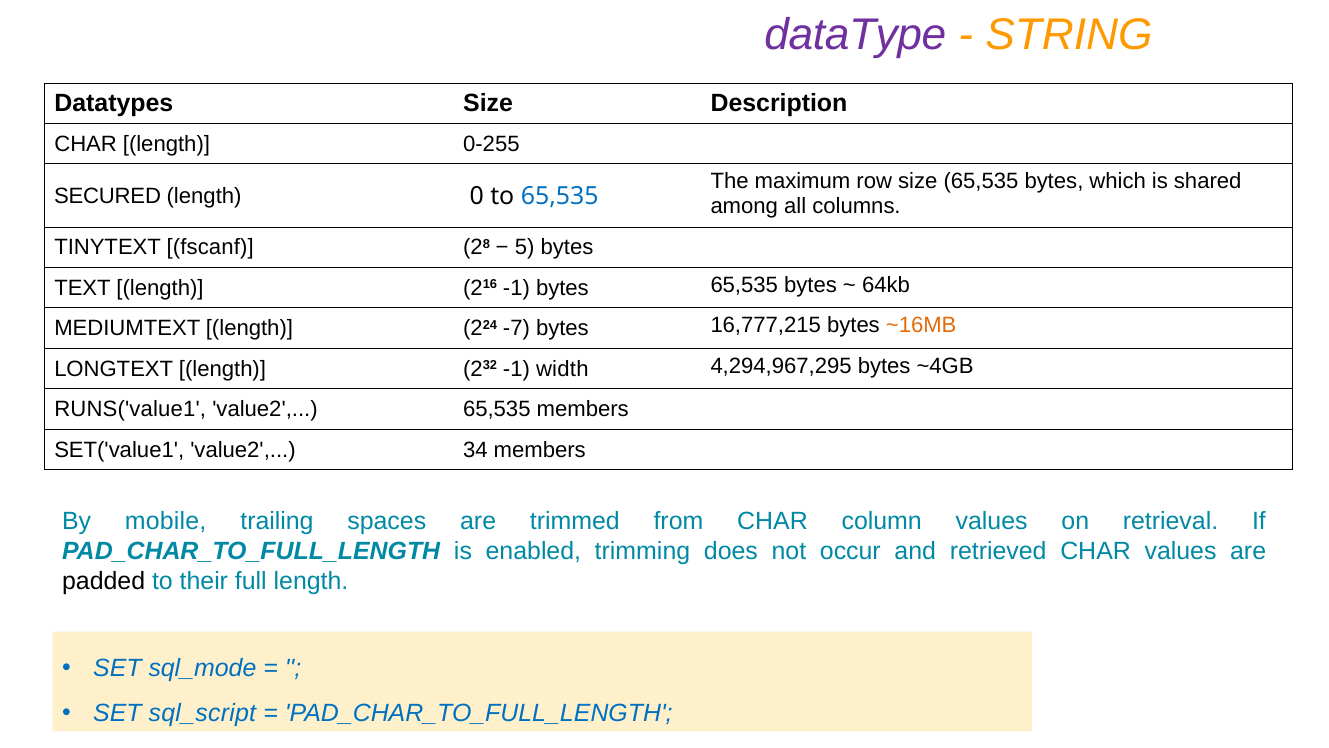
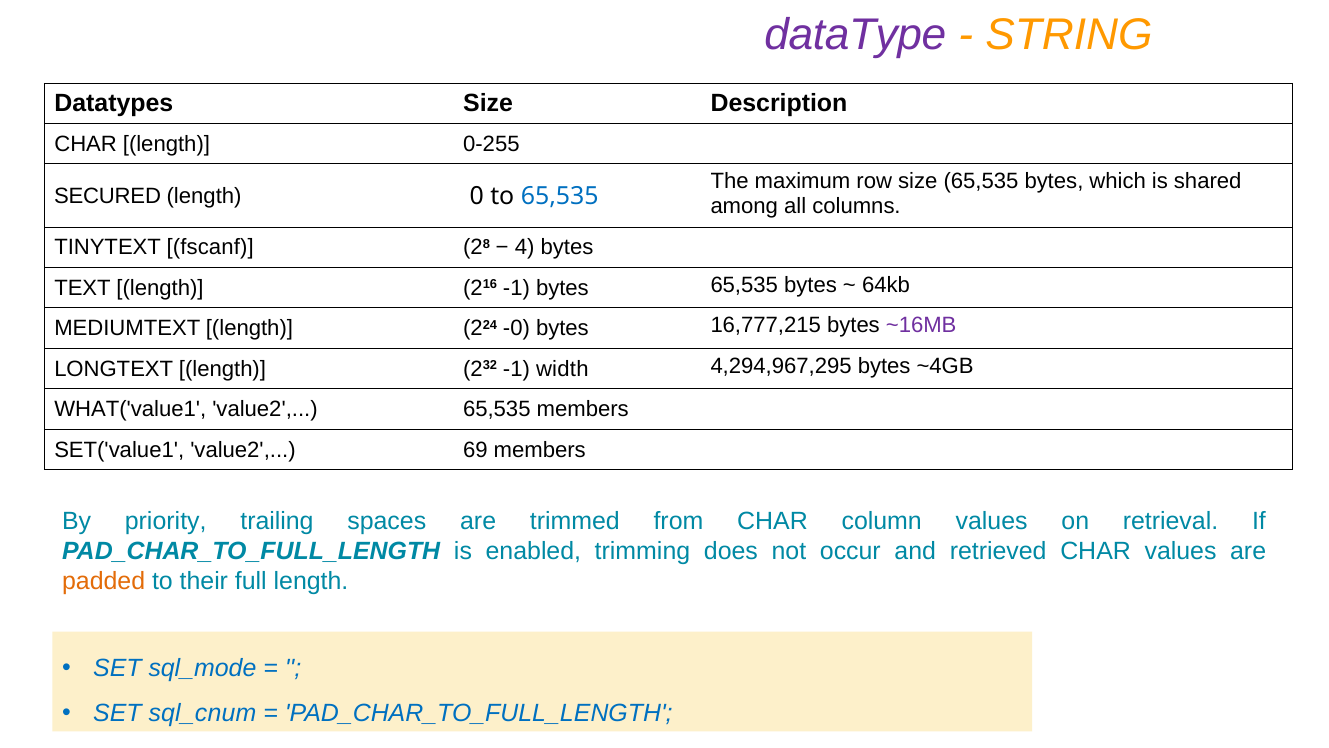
5: 5 -> 4 (525, 247)
-7: -7 -> -0 (516, 328)
~16MB colour: orange -> purple (921, 325)
RUNS('value1: RUNS('value1 -> WHAT('value1 (130, 409)
34: 34 -> 69 (475, 449)
mobile: mobile -> priority (166, 521)
padded colour: black -> orange (104, 581)
sql_script: sql_script -> sql_cnum (202, 713)
